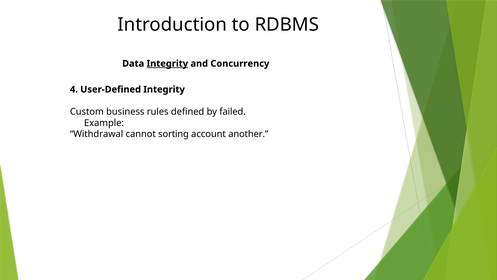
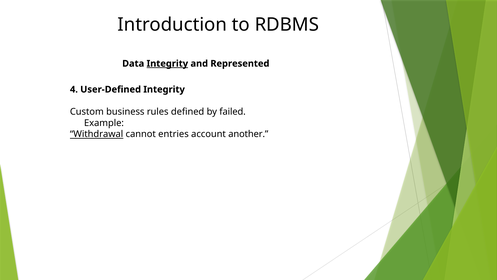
Concurrency: Concurrency -> Represented (240, 63)
Withdrawal underline: none -> present (97, 134)
sorting: sorting -> entries (173, 134)
